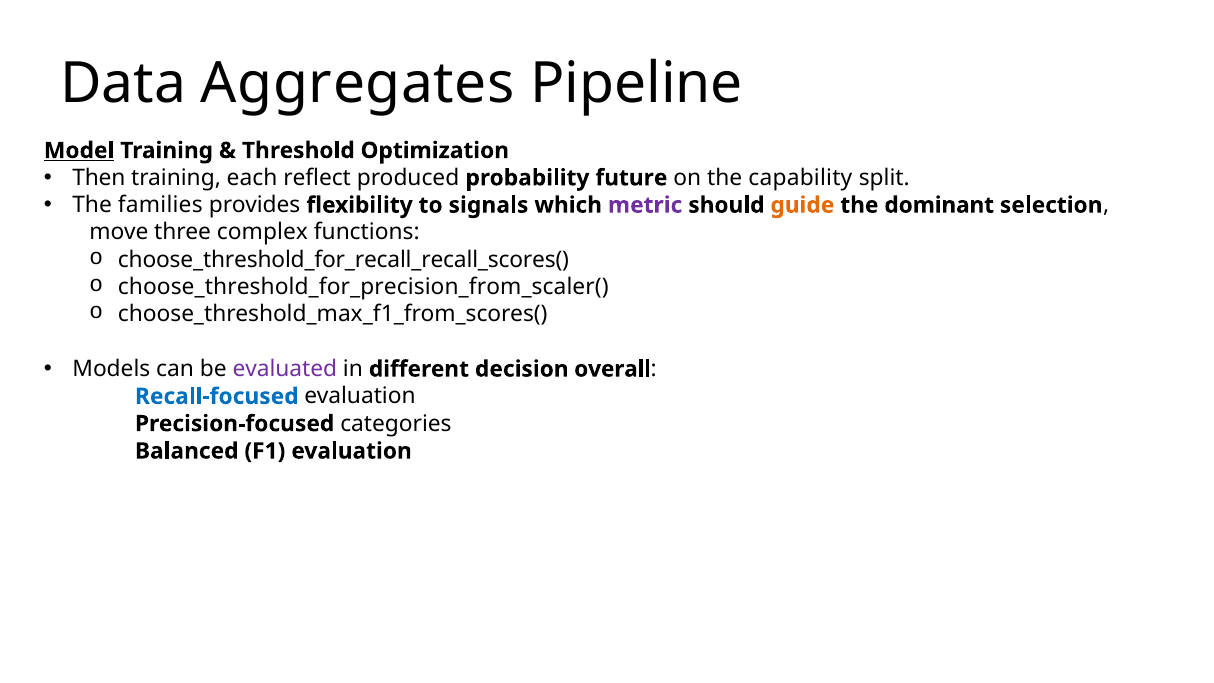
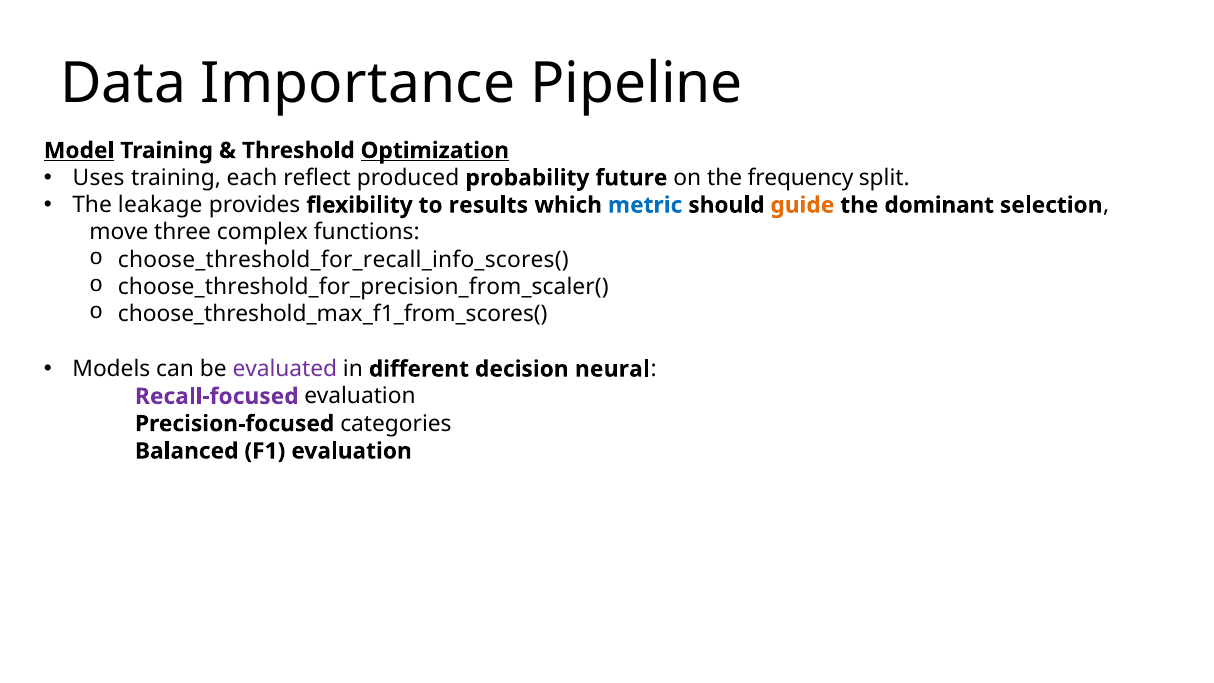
Aggregates: Aggregates -> Importance (358, 84)
Optimization underline: none -> present (435, 150)
Then: Then -> Uses (99, 178)
capability: capability -> frequency (801, 178)
families: families -> leakage (160, 205)
signals: signals -> results (488, 205)
metric colour: purple -> blue (645, 205)
choose_threshold_for_recall_recall_scores(: choose_threshold_for_recall_recall_scores( -> choose_threshold_for_recall_info_scores( (343, 260)
overall: overall -> neural (612, 369)
Recall-focused colour: blue -> purple (217, 396)
